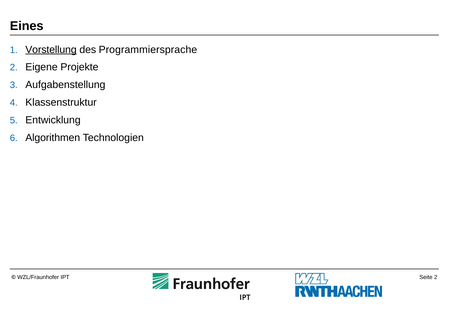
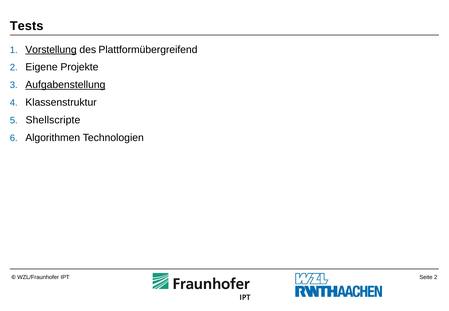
Eines: Eines -> Tests (27, 26)
Programmiersprache: Programmiersprache -> Plattformübergreifend (148, 50)
Aufgabenstellung underline: none -> present (65, 85)
Entwicklung: Entwicklung -> Shellscripte (53, 120)
